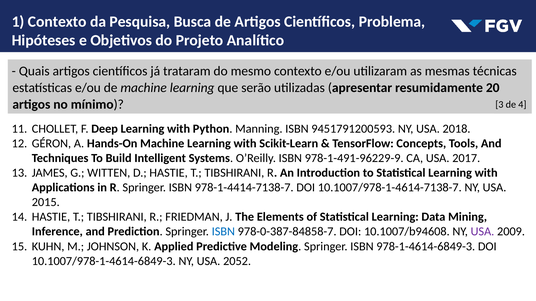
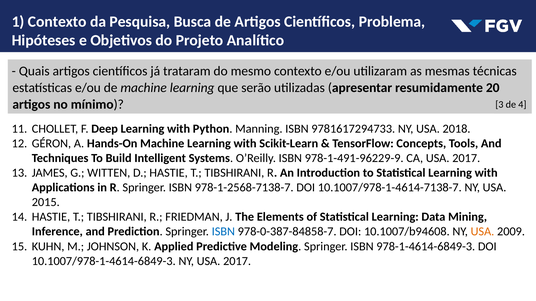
9451791200593: 9451791200593 -> 9781617294733 (353, 129)
978-1-4414-7138-7: 978-1-4414-7138-7 -> 978-1-2568-7138-7 (244, 188)
USA colour: purple -> orange (482, 232)
NY USA 2052: 2052 -> 2017 (237, 261)
